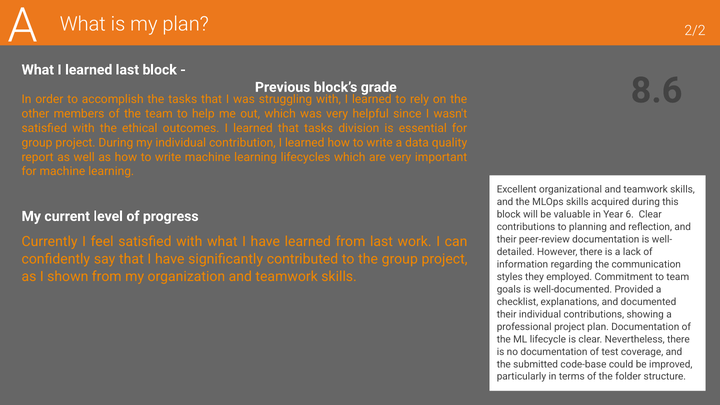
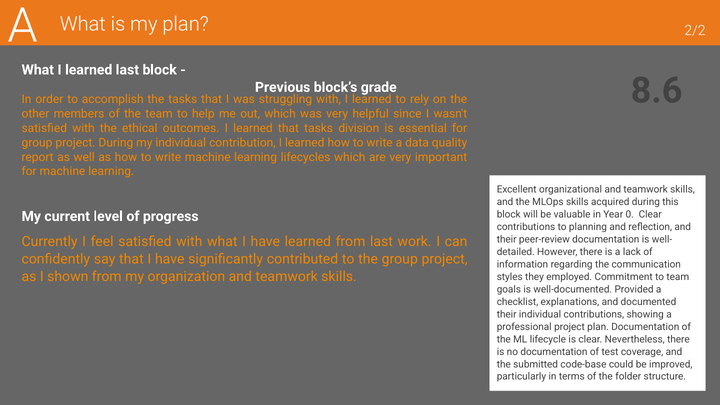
6: 6 -> 0 (630, 215)
